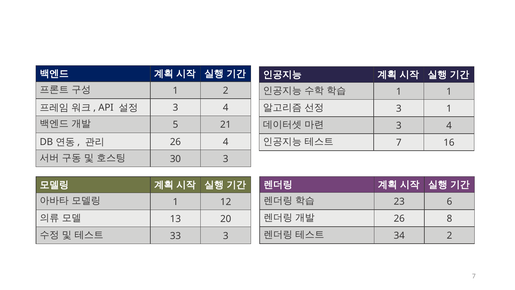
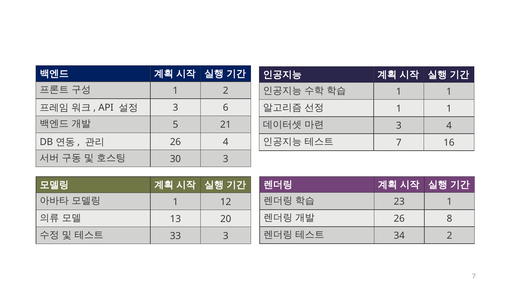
3: 3 -> 1 (399, 109)
4: 4 -> 6 (226, 108)
23 6: 6 -> 1 (449, 201)
